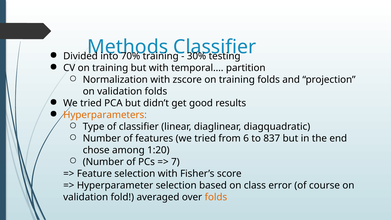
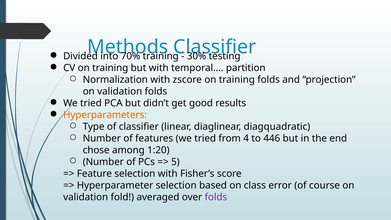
6: 6 -> 4 (246, 138)
837: 837 -> 446 (272, 138)
7: 7 -> 5 (175, 162)
folds colour: orange -> purple (216, 197)
